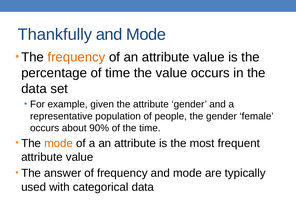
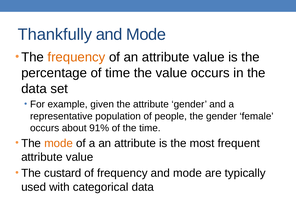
90%: 90% -> 91% (99, 128)
answer: answer -> custard (63, 173)
